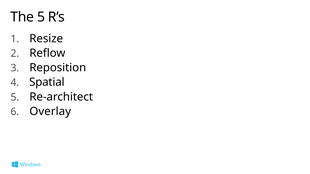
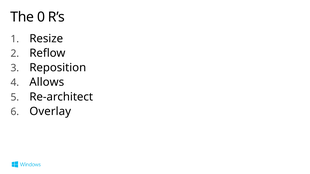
The 5: 5 -> 0 (41, 17)
Spatial: Spatial -> Allows (47, 82)
